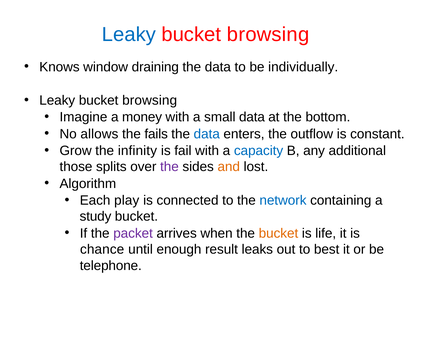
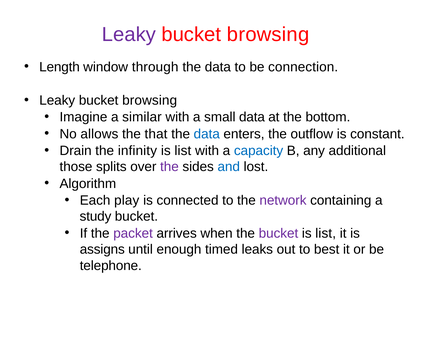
Leaky colour: blue -> purple (129, 34)
Knows: Knows -> Length (60, 67)
draining: draining -> through (155, 67)
individually: individually -> connection (303, 67)
money: money -> similar (142, 117)
fails: fails -> that (156, 134)
Grow: Grow -> Drain (76, 151)
fail: fail -> list (183, 151)
and colour: orange -> blue (229, 167)
network colour: blue -> purple (283, 200)
bucket colour: orange -> purple (278, 233)
life: life -> list (326, 233)
chance: chance -> assigns (102, 249)
result: result -> timed (222, 249)
